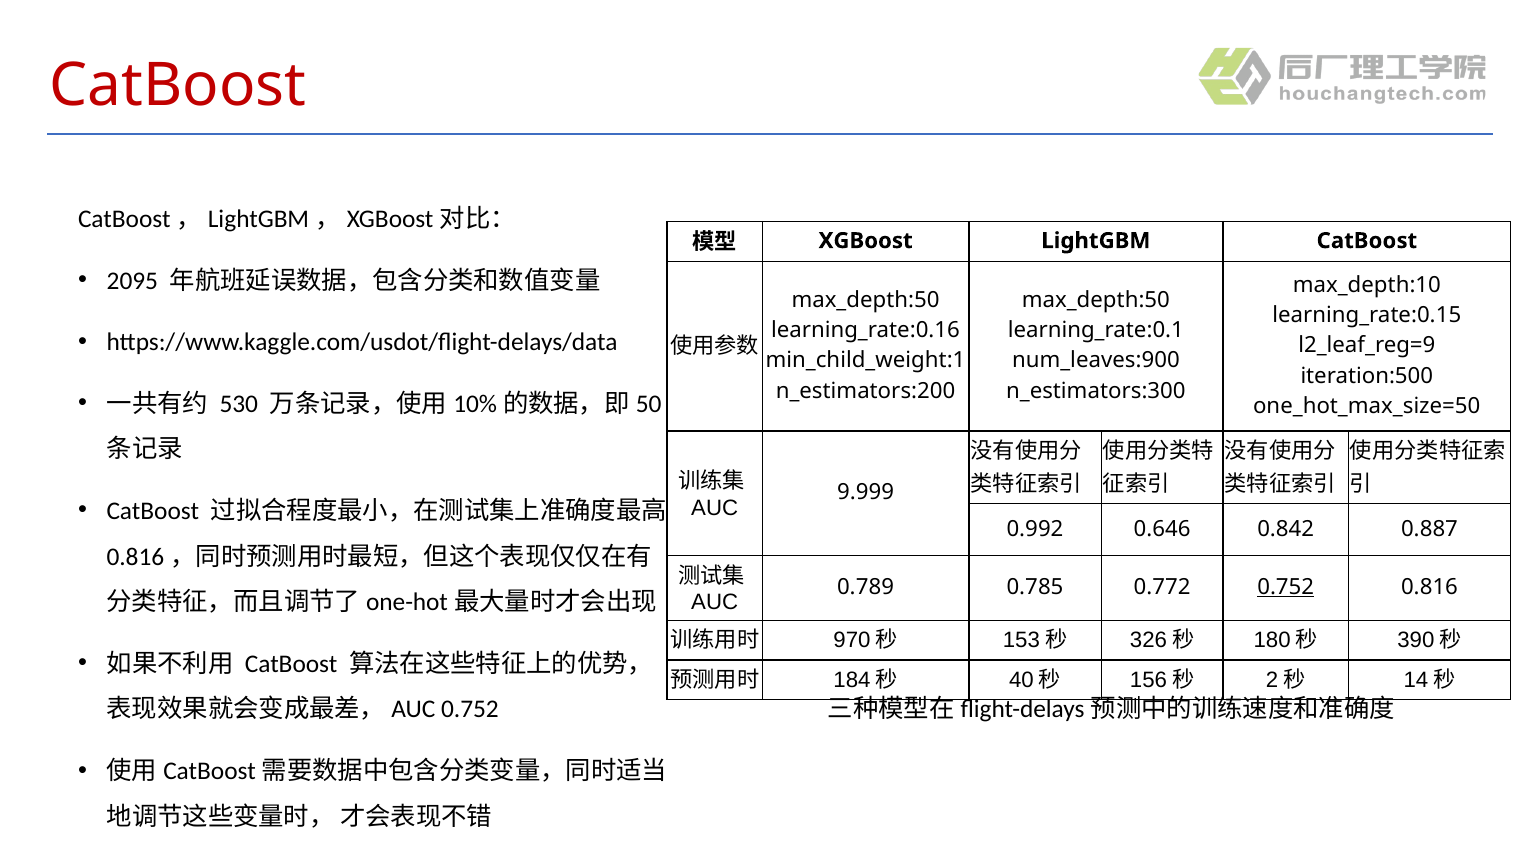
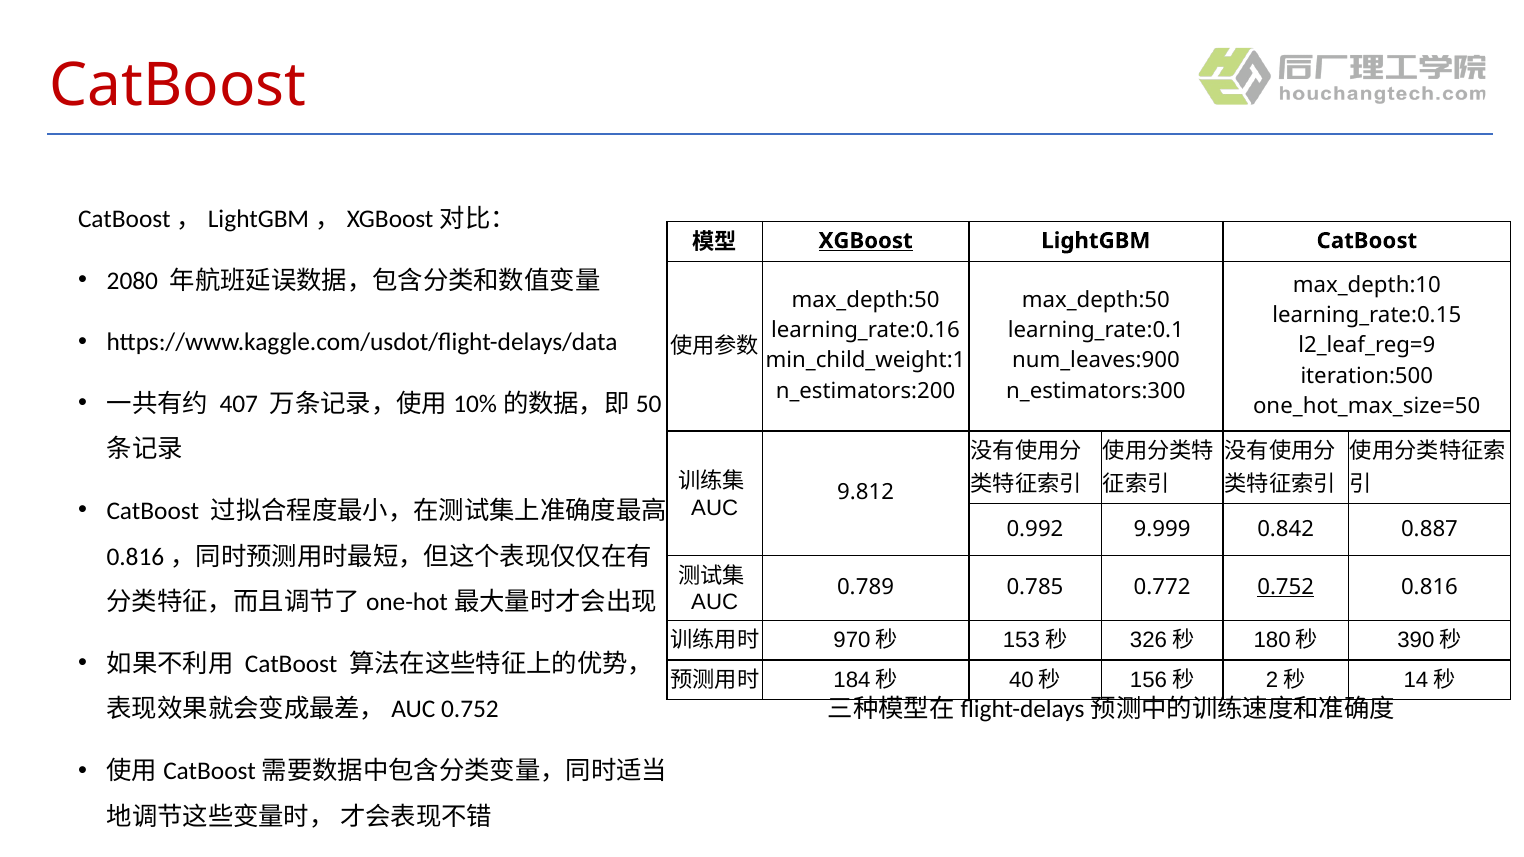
XGBoost underline: none -> present (866, 241)
2095: 2095 -> 2080 (132, 281)
530: 530 -> 407 (239, 404)
9.999: 9.999 -> 9.812 (866, 493)
0.646: 0.646 -> 9.999 (1162, 529)
